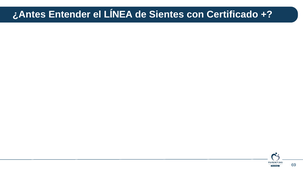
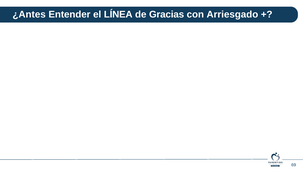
Sientes: Sientes -> Gracias (167, 15)
Certificado: Certificado -> Arriesgado (232, 15)
